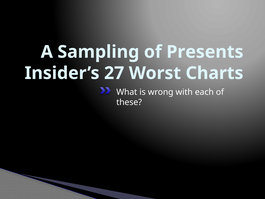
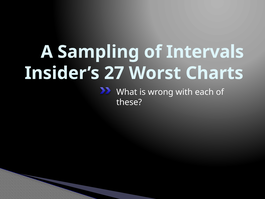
Presents: Presents -> Intervals (205, 52)
